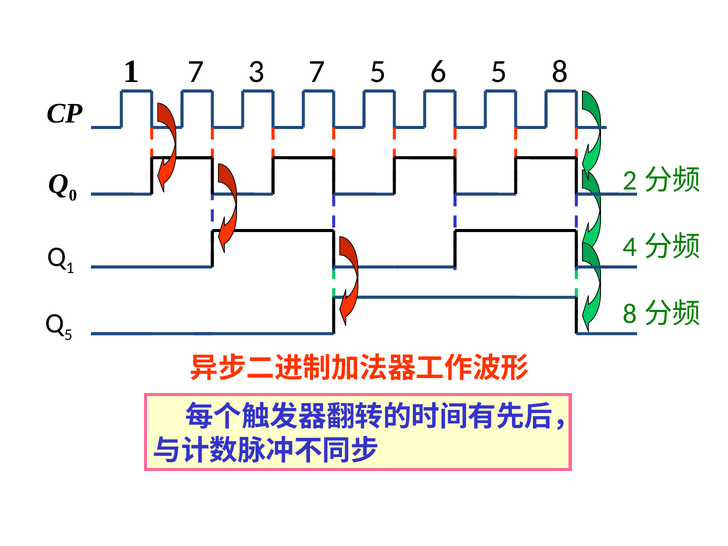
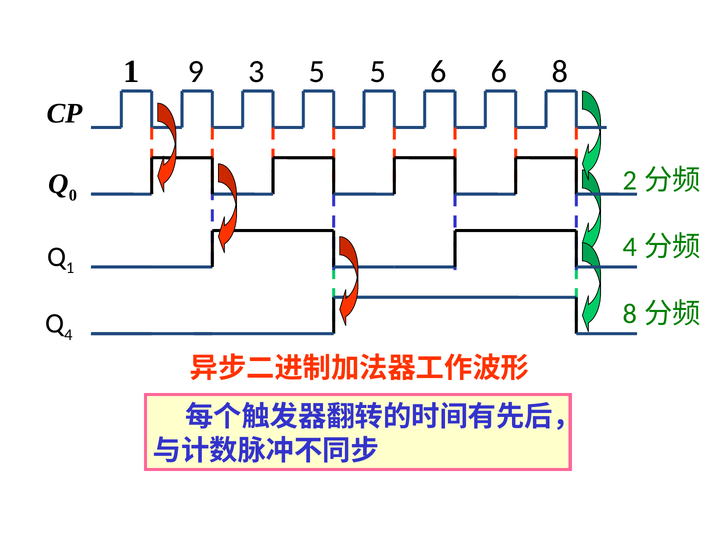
1 7: 7 -> 9 (196, 71)
3 7: 7 -> 5 (317, 71)
6 5: 5 -> 6 (499, 71)
5: 5 -> 4 (68, 335)
